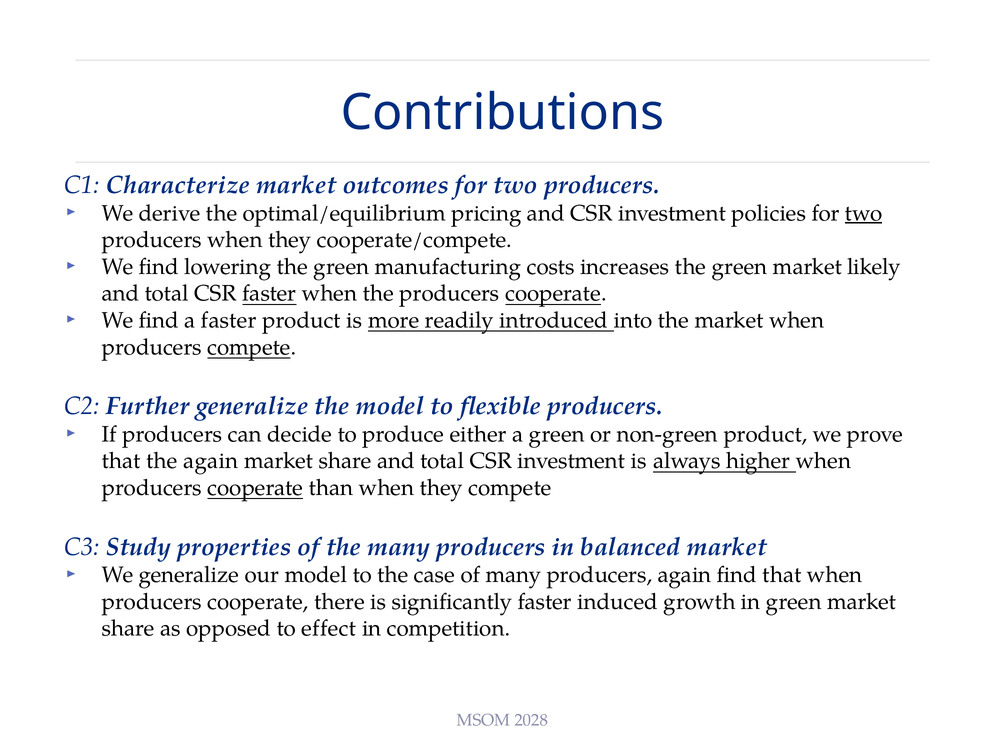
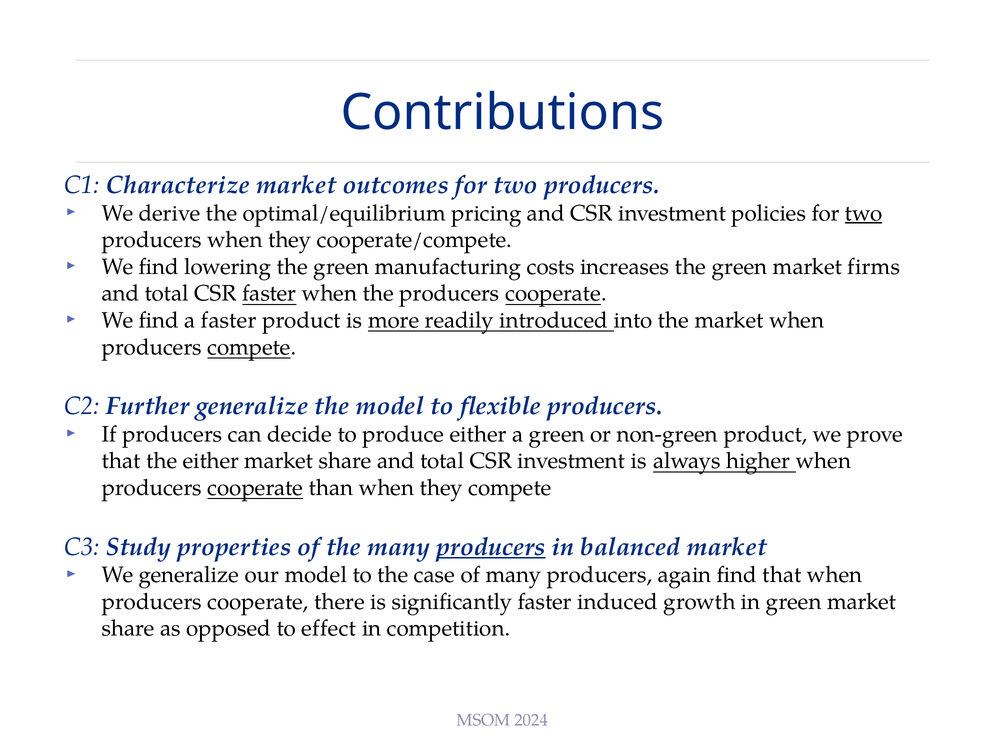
likely: likely -> firms (874, 267)
the again: again -> either (211, 461)
producers underline: none -> present (491, 547)
2028: 2028 -> 2024 (531, 720)
